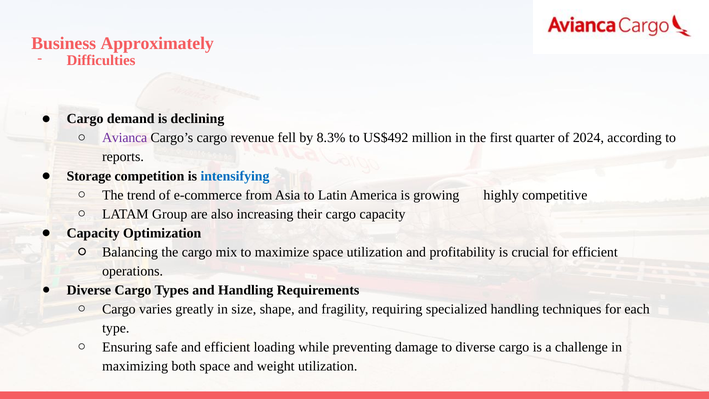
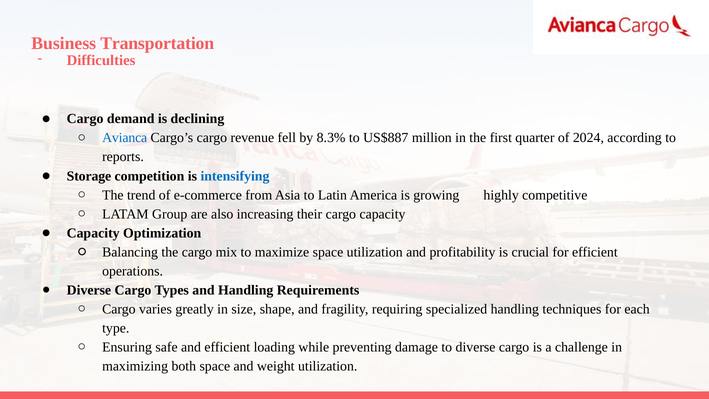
Approximately: Approximately -> Transportation (157, 43)
Avianca colour: purple -> blue (125, 138)
US$492: US$492 -> US$887 (386, 138)
